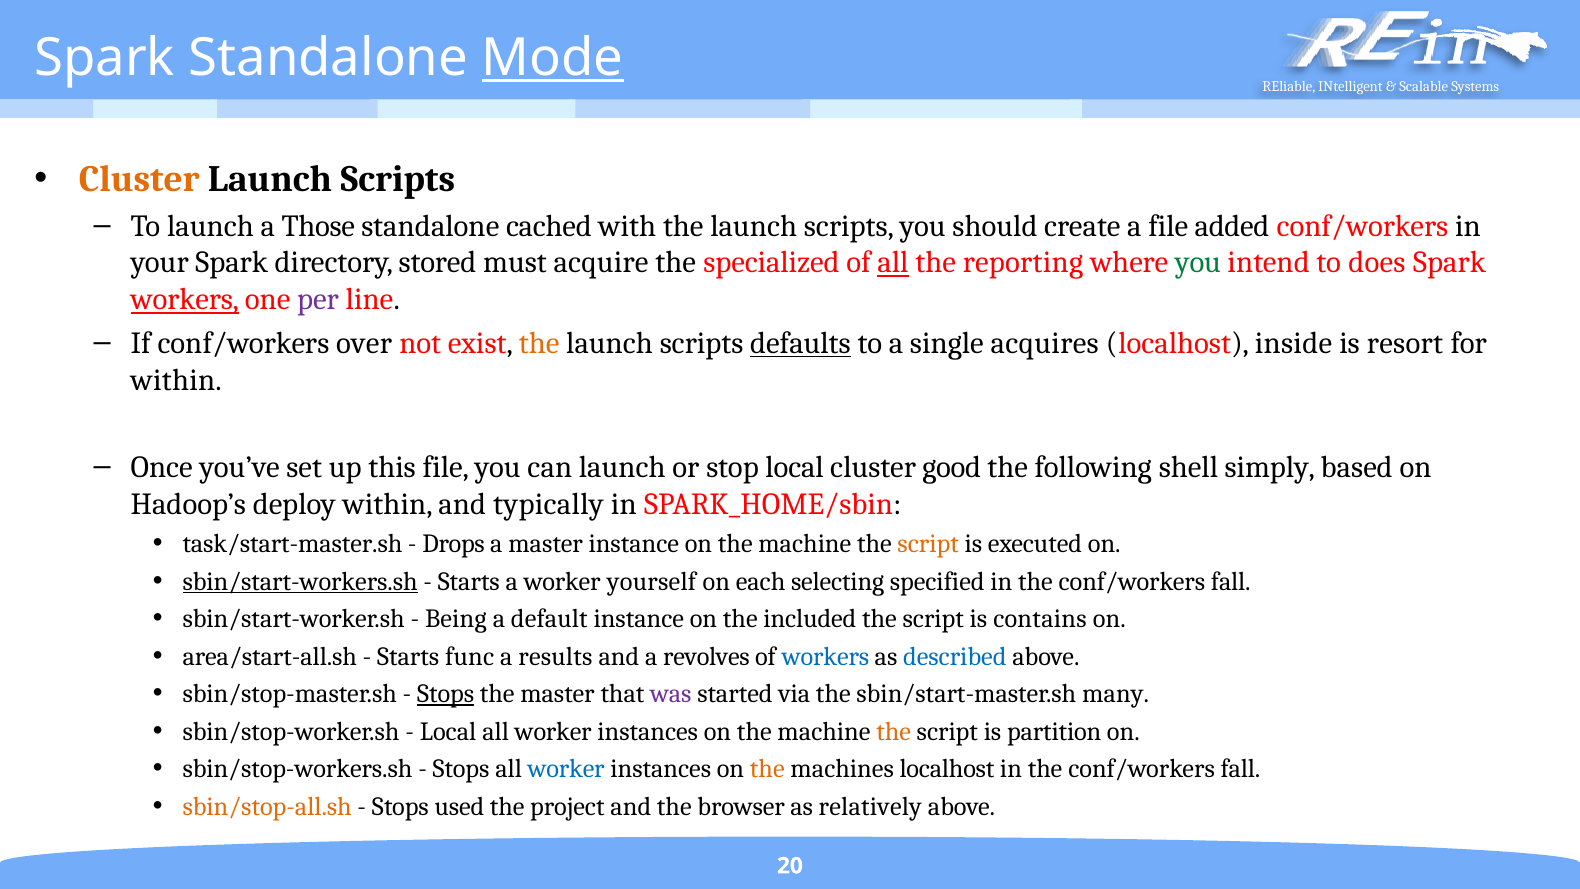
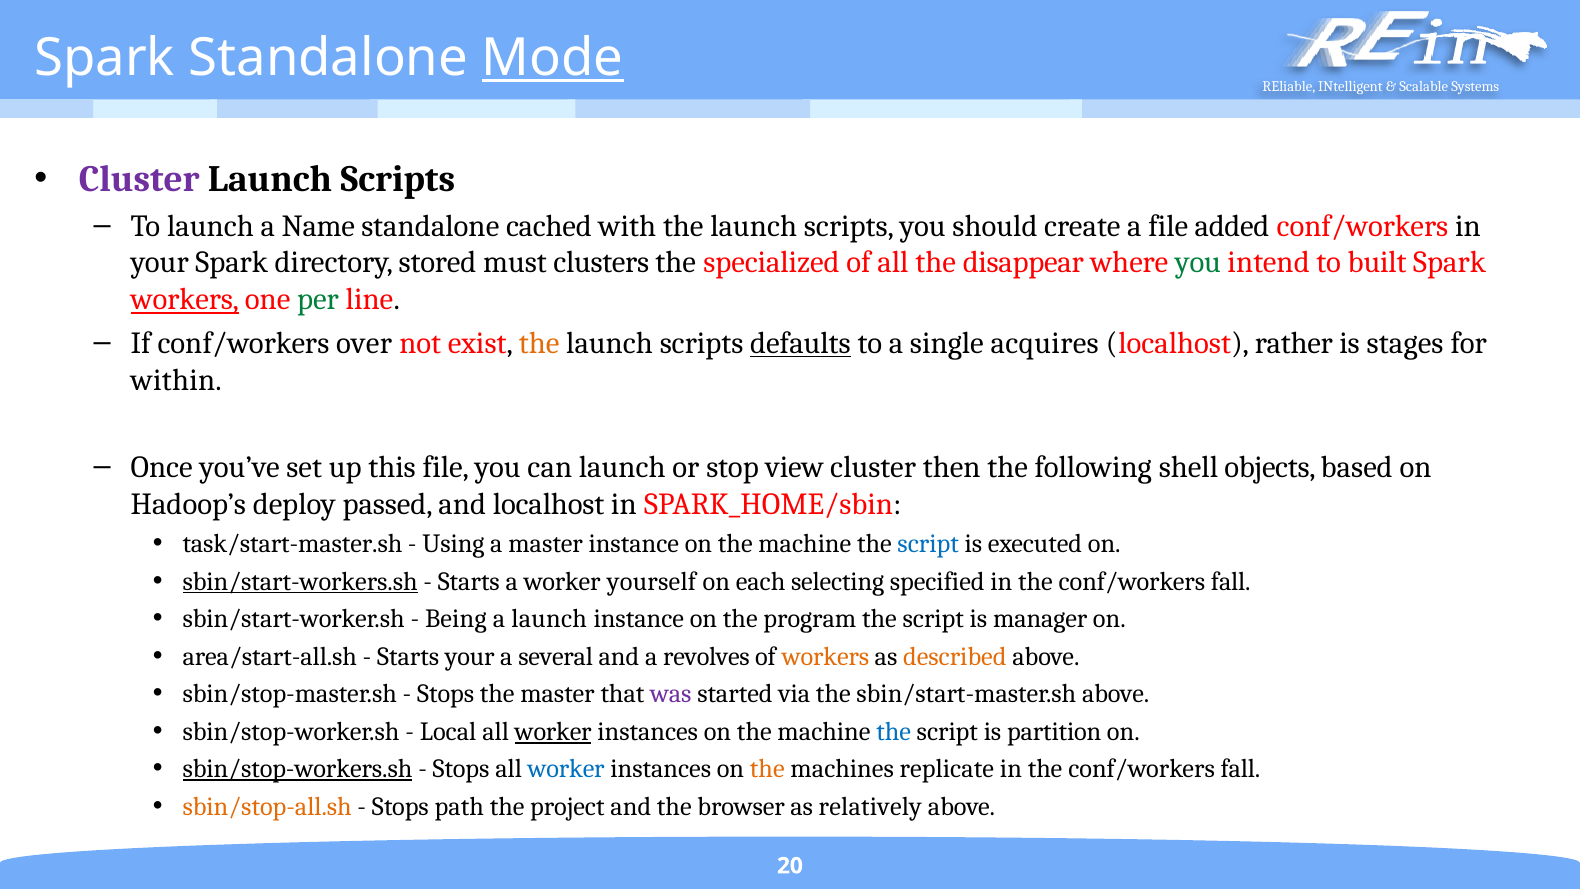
Cluster colour: orange -> purple (139, 179)
Those: Those -> Name (318, 226)
acquire: acquire -> clusters (601, 263)
all underline: present -> none (893, 263)
reporting: reporting -> disappear (1023, 263)
does: does -> built (1377, 263)
per colour: purple -> green (318, 300)
inside: inside -> rather (1294, 343)
resort: resort -> stages (1405, 343)
stop local: local -> view (795, 467)
good: good -> then (952, 467)
simply: simply -> objects (1270, 467)
deploy within: within -> passed (388, 504)
and typically: typically -> localhost (549, 504)
Drops: Drops -> Using (453, 544)
script colour: orange -> blue (928, 544)
a default: default -> launch (549, 619)
included: included -> program (810, 619)
contains: contains -> manager (1040, 619)
Starts func: func -> your (470, 656)
results: results -> several (556, 656)
workers colour: blue -> orange (825, 656)
described colour: blue -> orange (955, 656)
Stops underline: present -> none (446, 694)
sbin/start-master.sh many: many -> above (1116, 694)
worker underline: none -> present (553, 731)
the colour: orange -> blue (894, 731)
sbin/stop-workers.sh underline: none -> present (297, 769)
machines localhost: localhost -> replicate (947, 769)
used: used -> path (459, 806)
